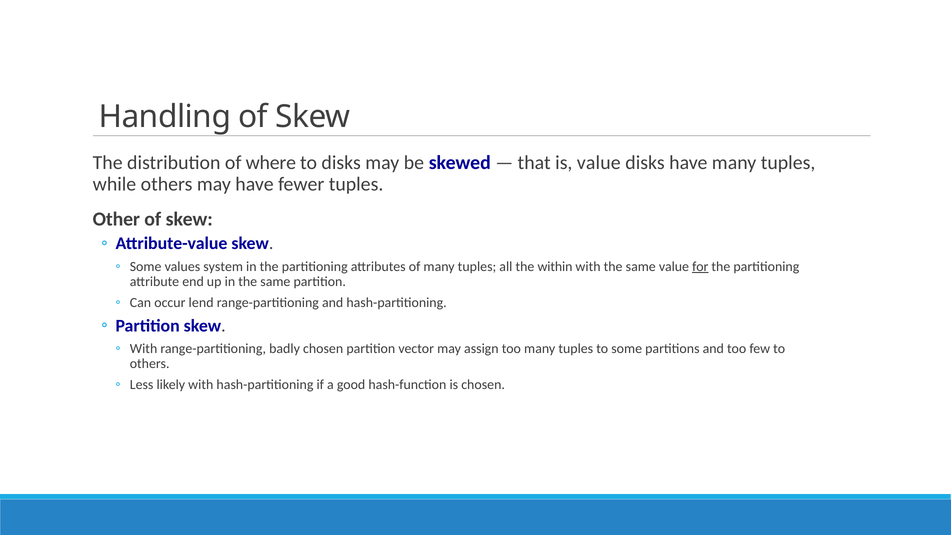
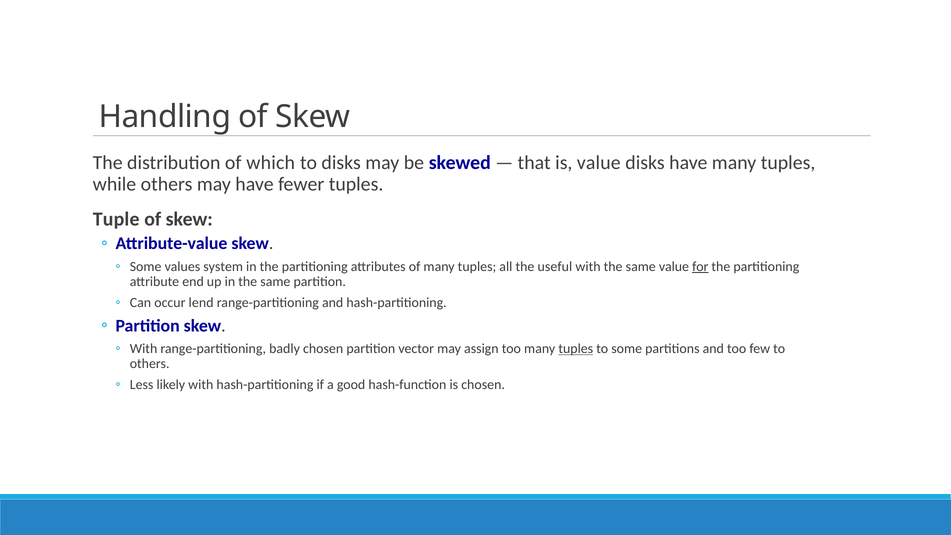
where: where -> which (271, 163)
Other: Other -> Tuple (116, 219)
within: within -> useful (555, 267)
tuples underline: none -> present (576, 349)
